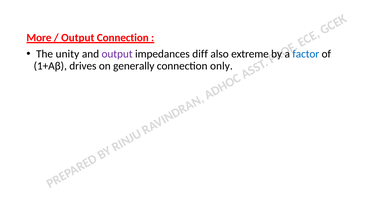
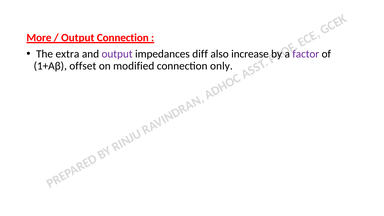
unity: unity -> extra (67, 54)
extreme: extreme -> increase (250, 54)
factor colour: blue -> purple (306, 54)
drives: drives -> offset (83, 66)
generally: generally -> modified (134, 66)
